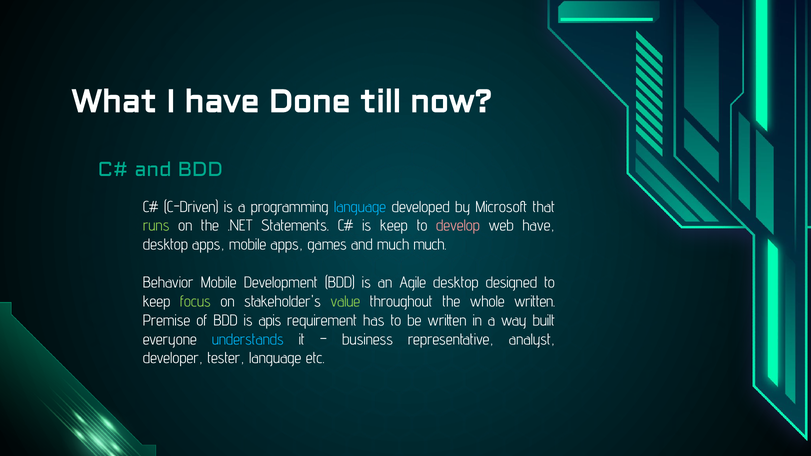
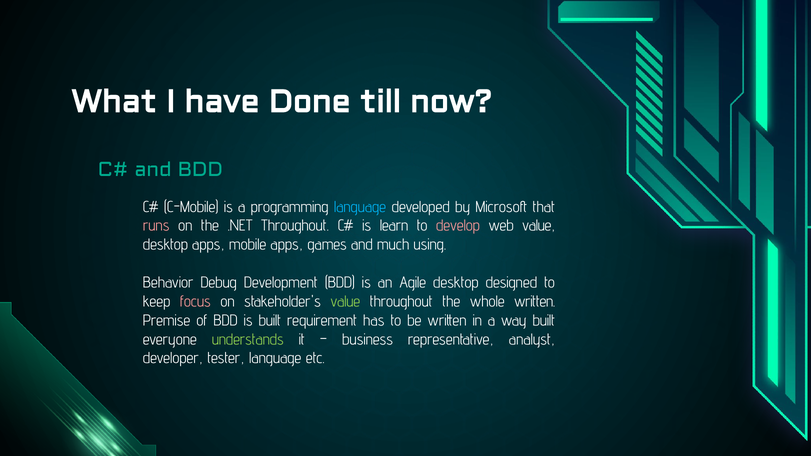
C-Driven: C-Driven -> C-Mobile (191, 207)
runs colour: light green -> pink (156, 226)
.NET Statements: Statements -> Throughout (295, 226)
is keep: keep -> learn (394, 226)
web have: have -> value (539, 226)
much much: much -> using (430, 245)
Behavior Mobile: Mobile -> Debug (219, 283)
focus colour: light green -> pink (195, 302)
is apis: apis -> built (270, 321)
understands colour: light blue -> light green (248, 339)
